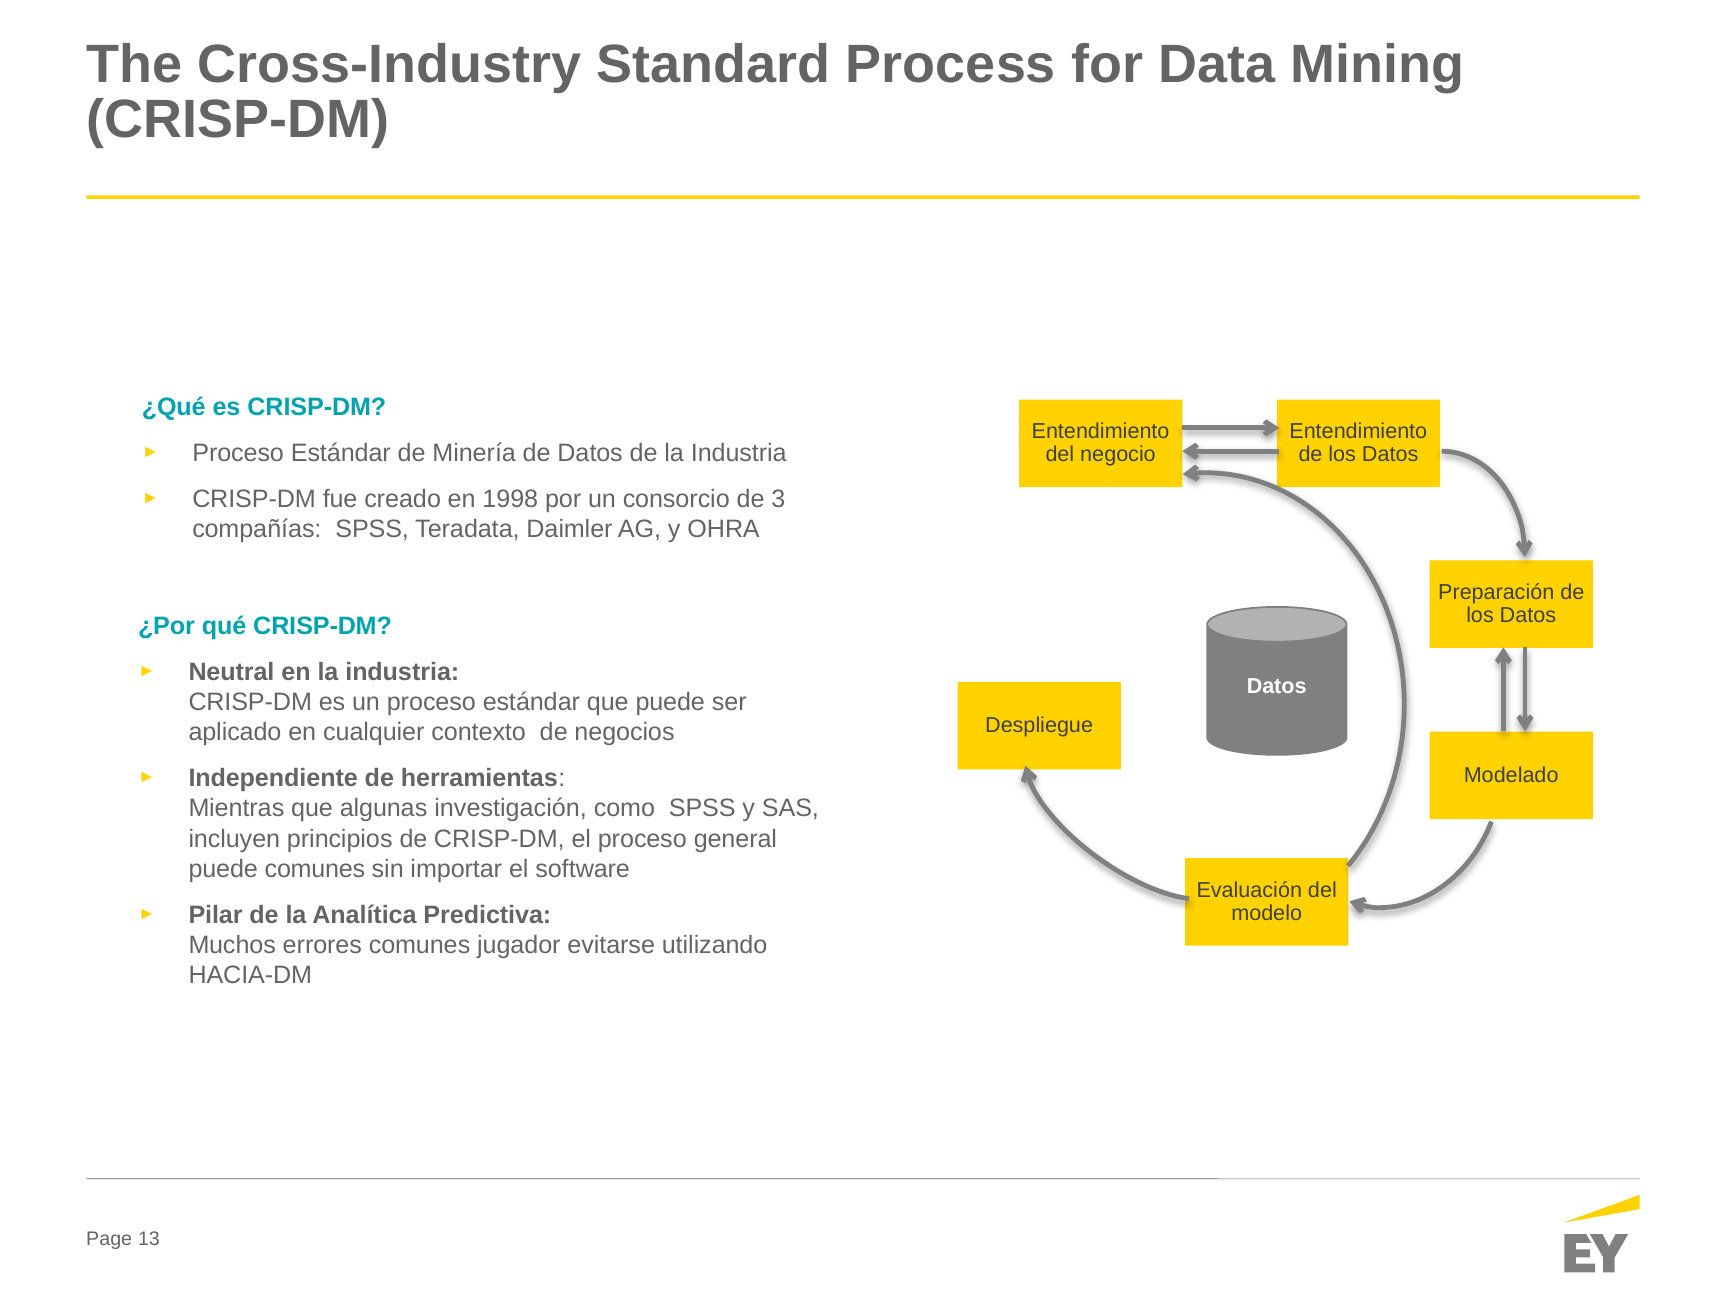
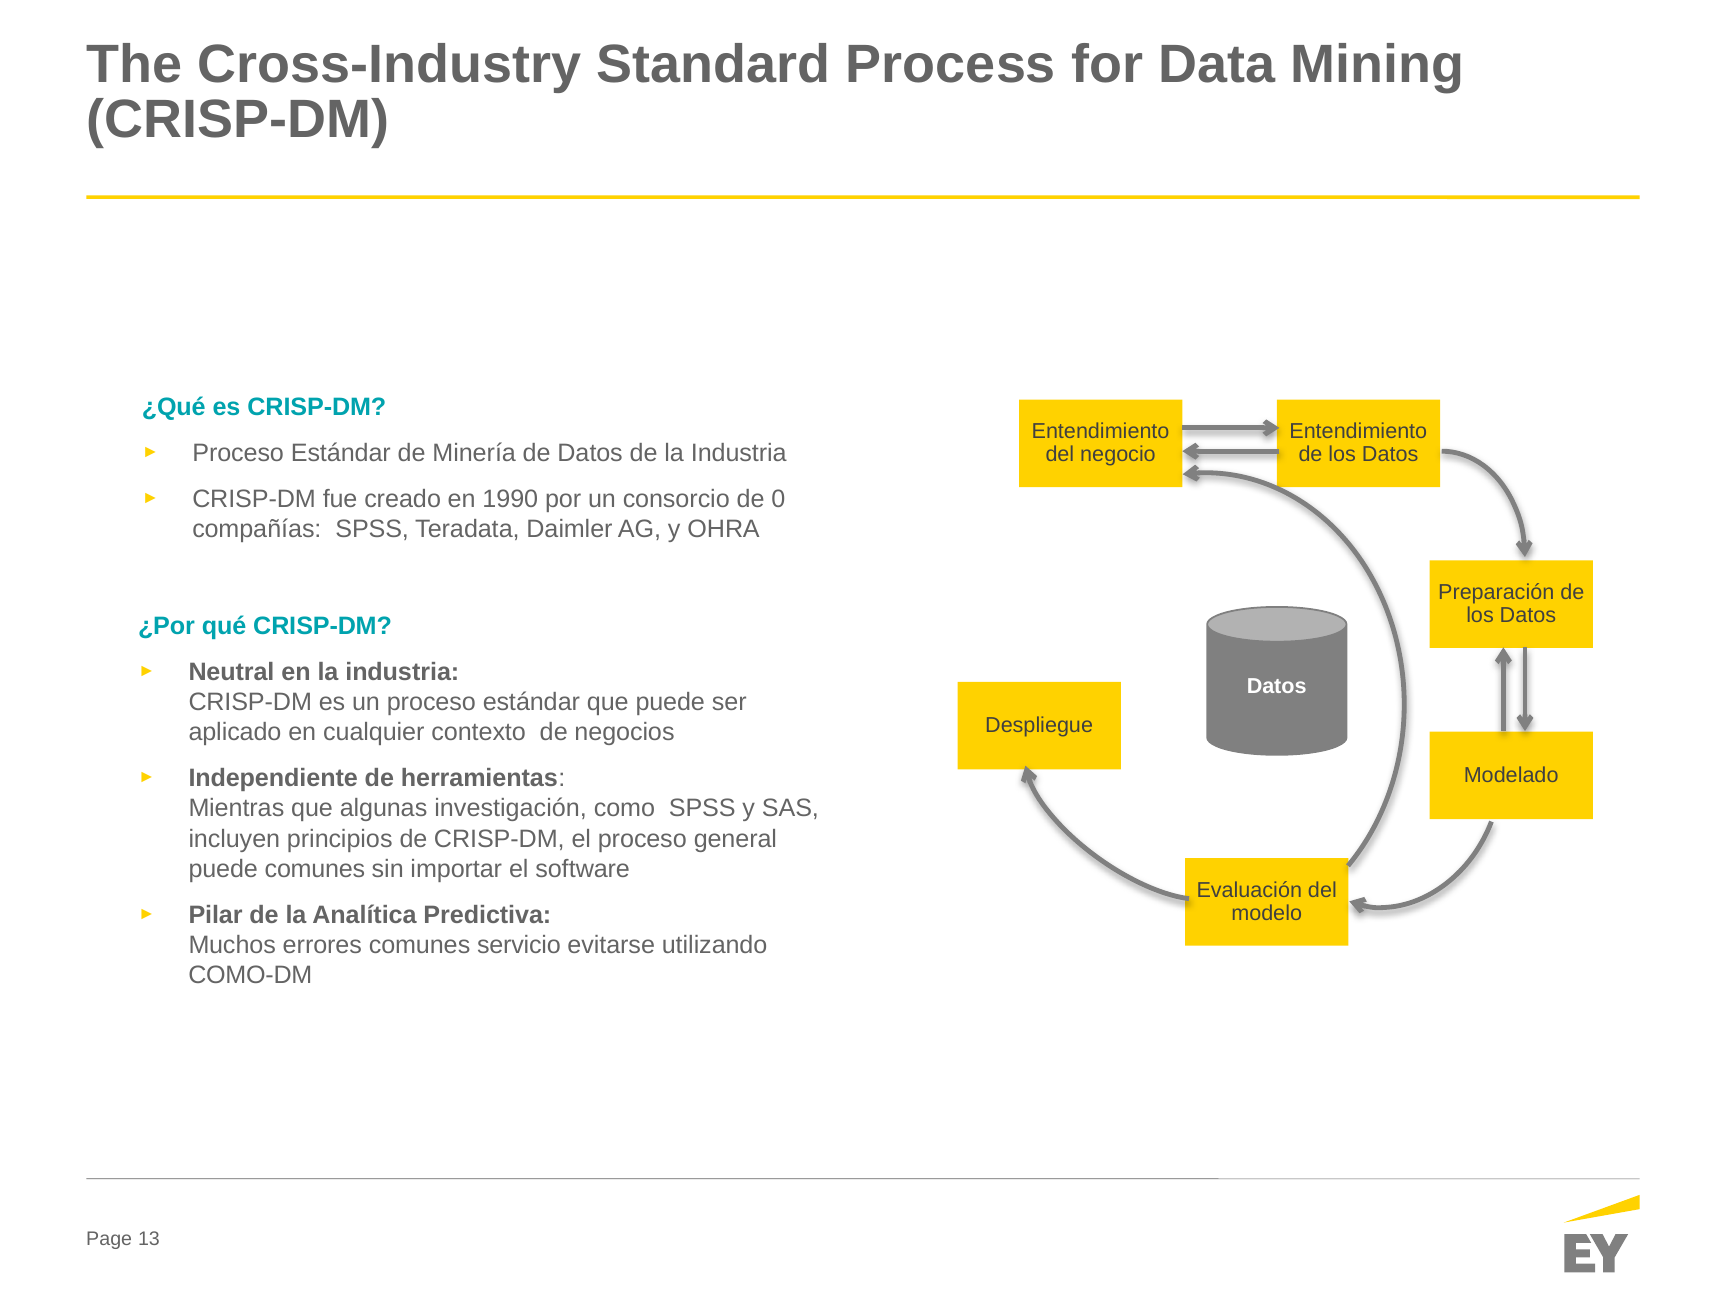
1998: 1998 -> 1990 (510, 499)
3: 3 -> 0 (778, 499)
jugador: jugador -> servicio (519, 945)
HACIA-DM: HACIA-DM -> COMO-DM (250, 975)
